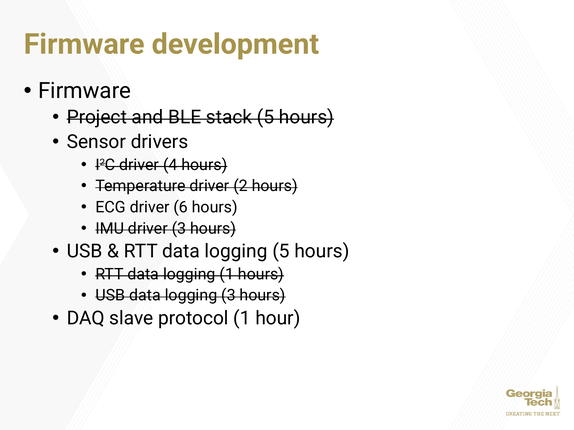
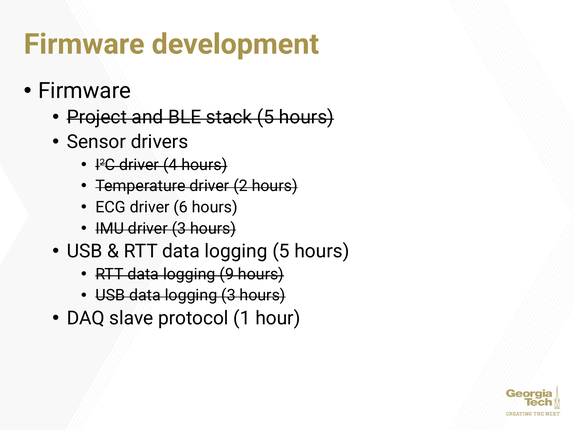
logging 1: 1 -> 9 (227, 275)
